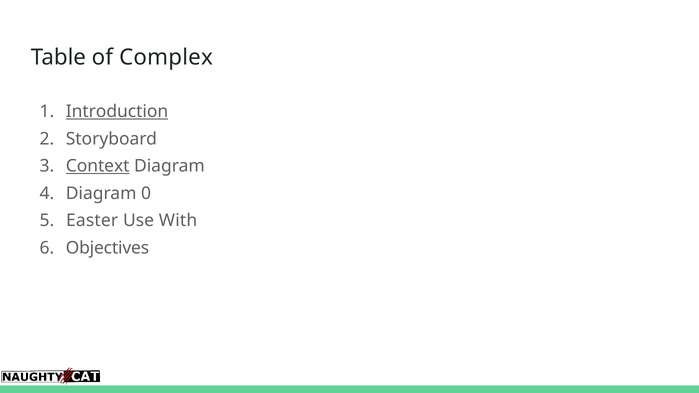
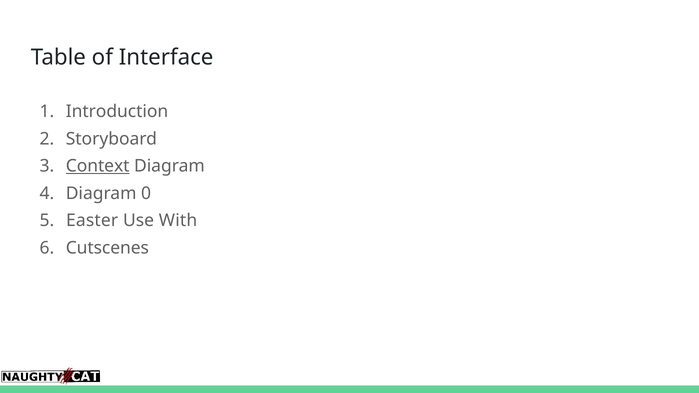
Complex: Complex -> Interface (166, 58)
Introduction underline: present -> none (117, 111)
Objectives: Objectives -> Cutscenes (107, 248)
